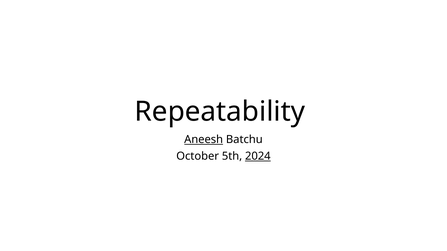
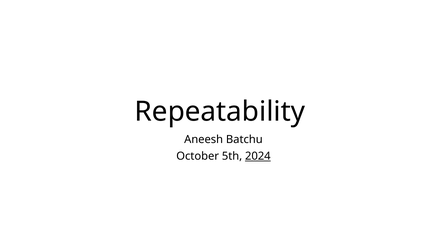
Aneesh underline: present -> none (204, 140)
